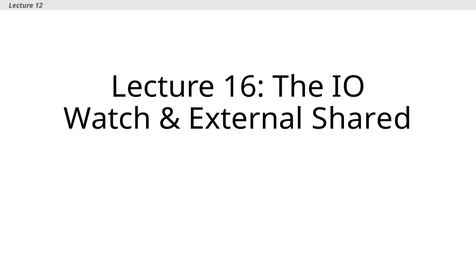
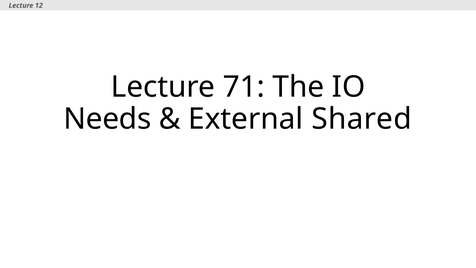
16: 16 -> 71 (244, 87)
Watch: Watch -> Needs (107, 119)
